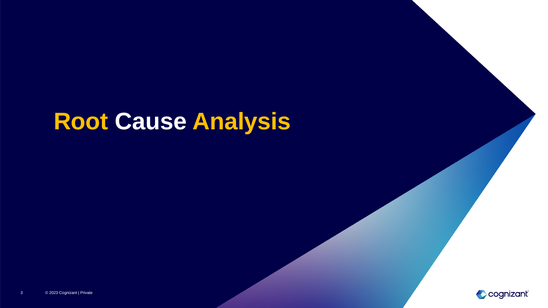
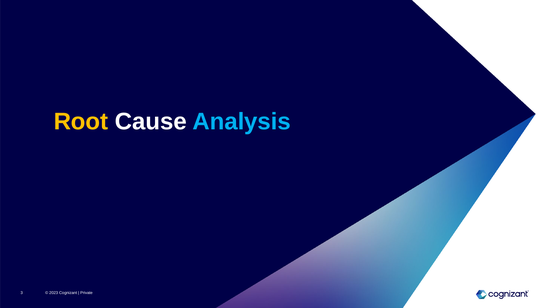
Analysis colour: yellow -> light blue (242, 122)
